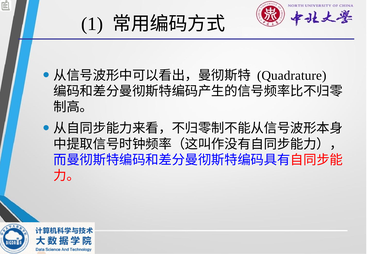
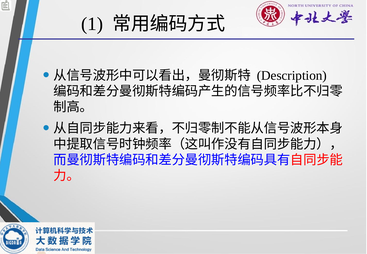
Quadrature: Quadrature -> Description (292, 76)
